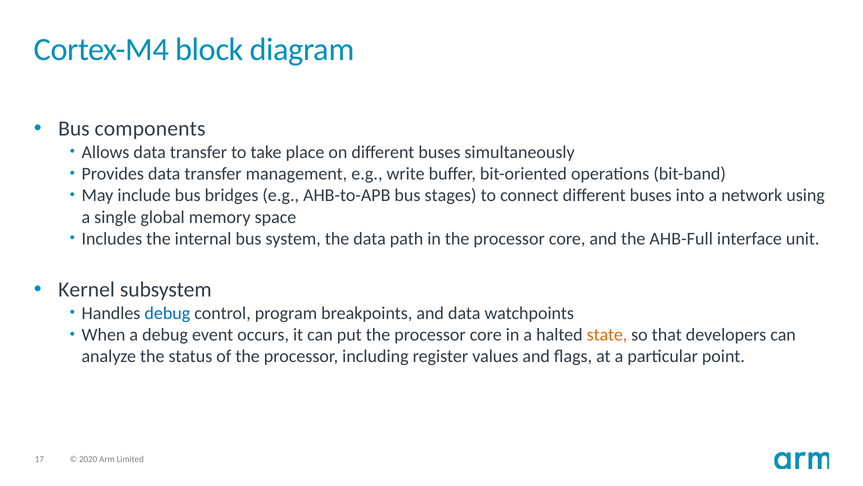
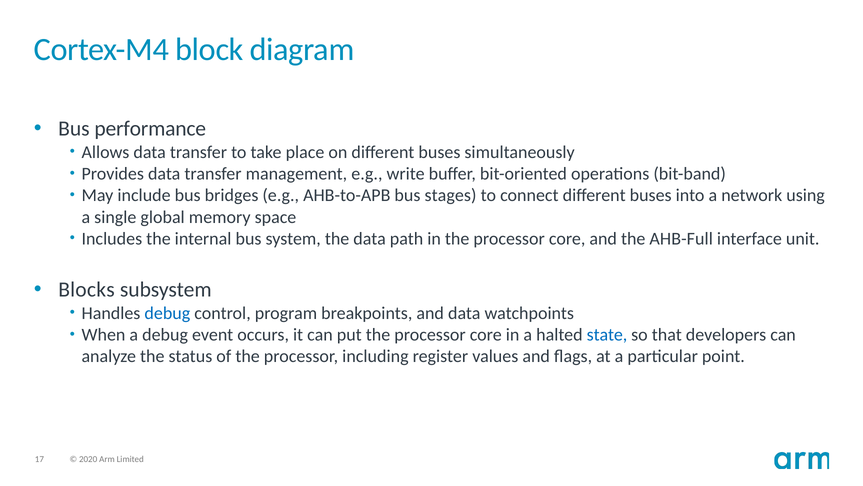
components: components -> performance (150, 129)
Kernel: Kernel -> Blocks (86, 289)
state colour: orange -> blue (607, 335)
